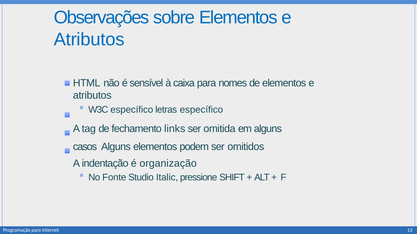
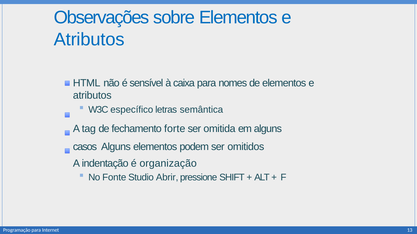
letras específico: específico -> semântica (201, 110)
links: links -> forte (175, 129)
Italic: Italic -> Abrir (167, 178)
